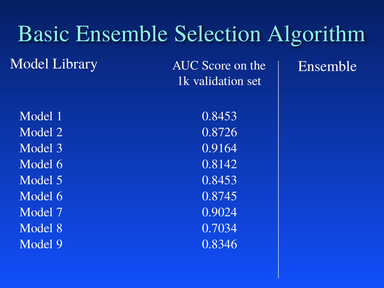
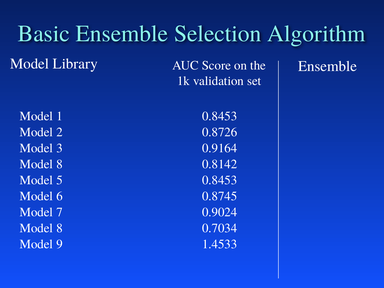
6: 6 -> 8 (59, 164)
0.8346: 0.8346 -> 1.4533 (220, 244)
